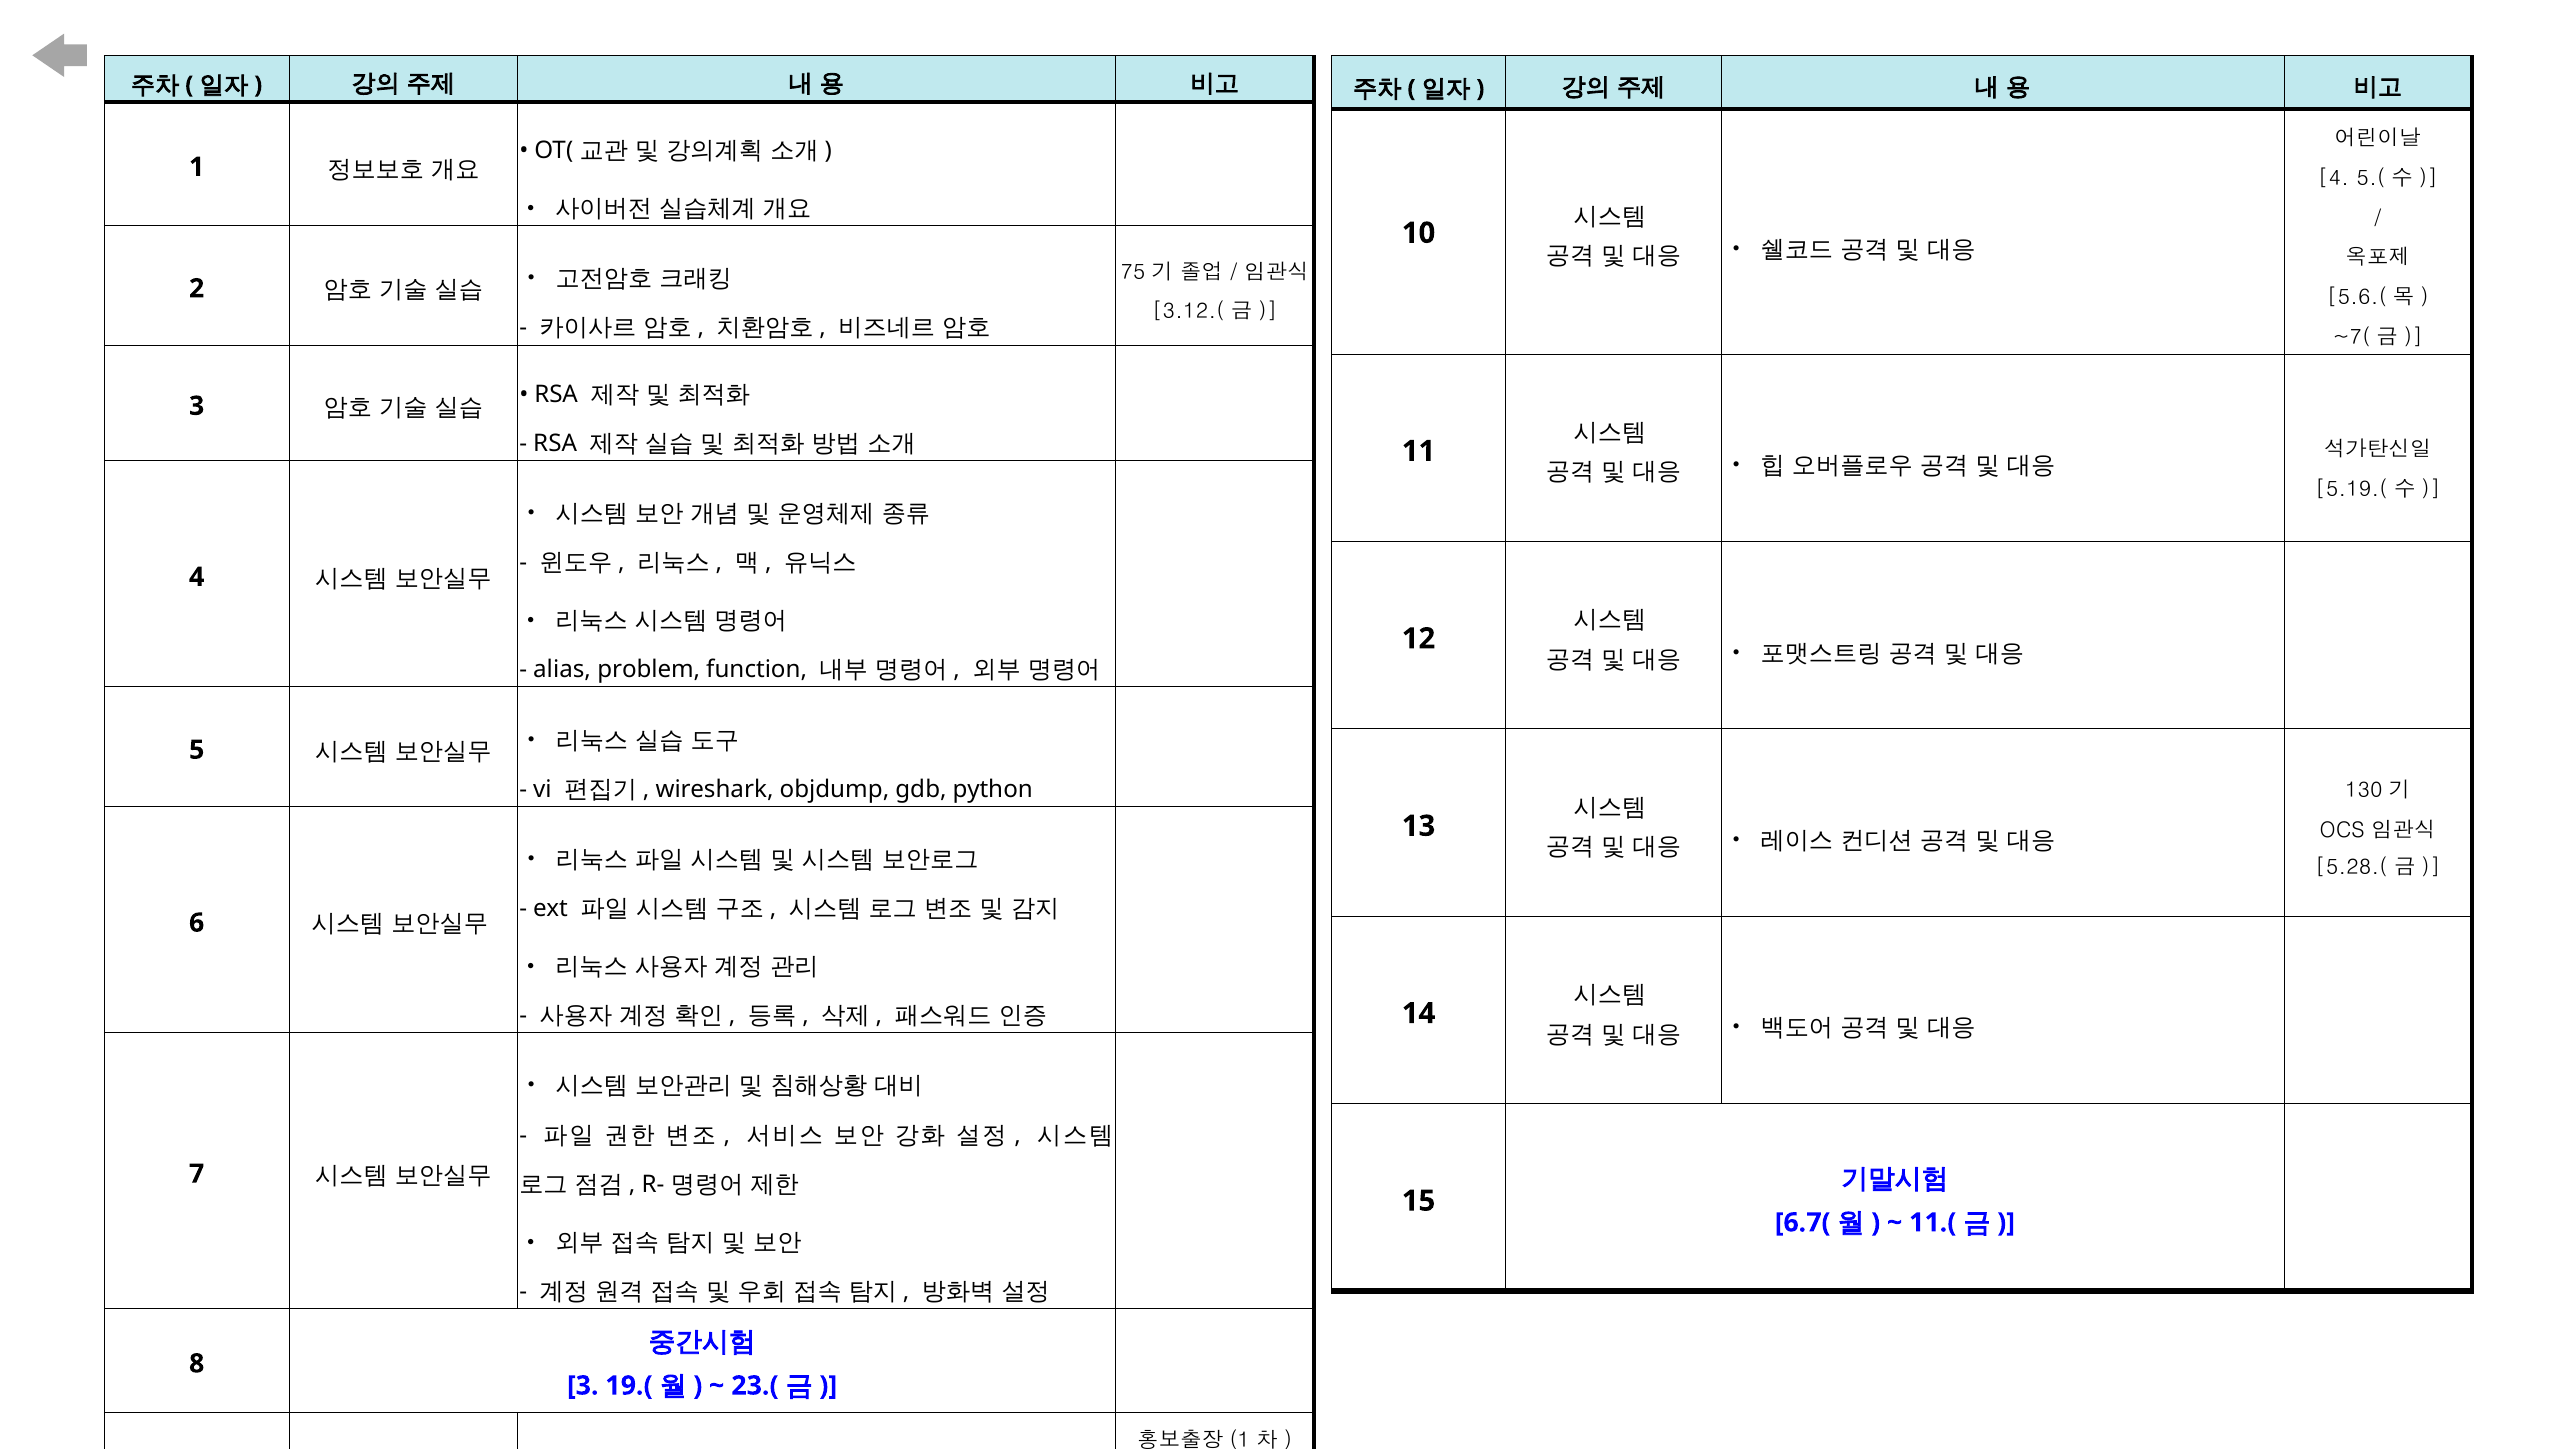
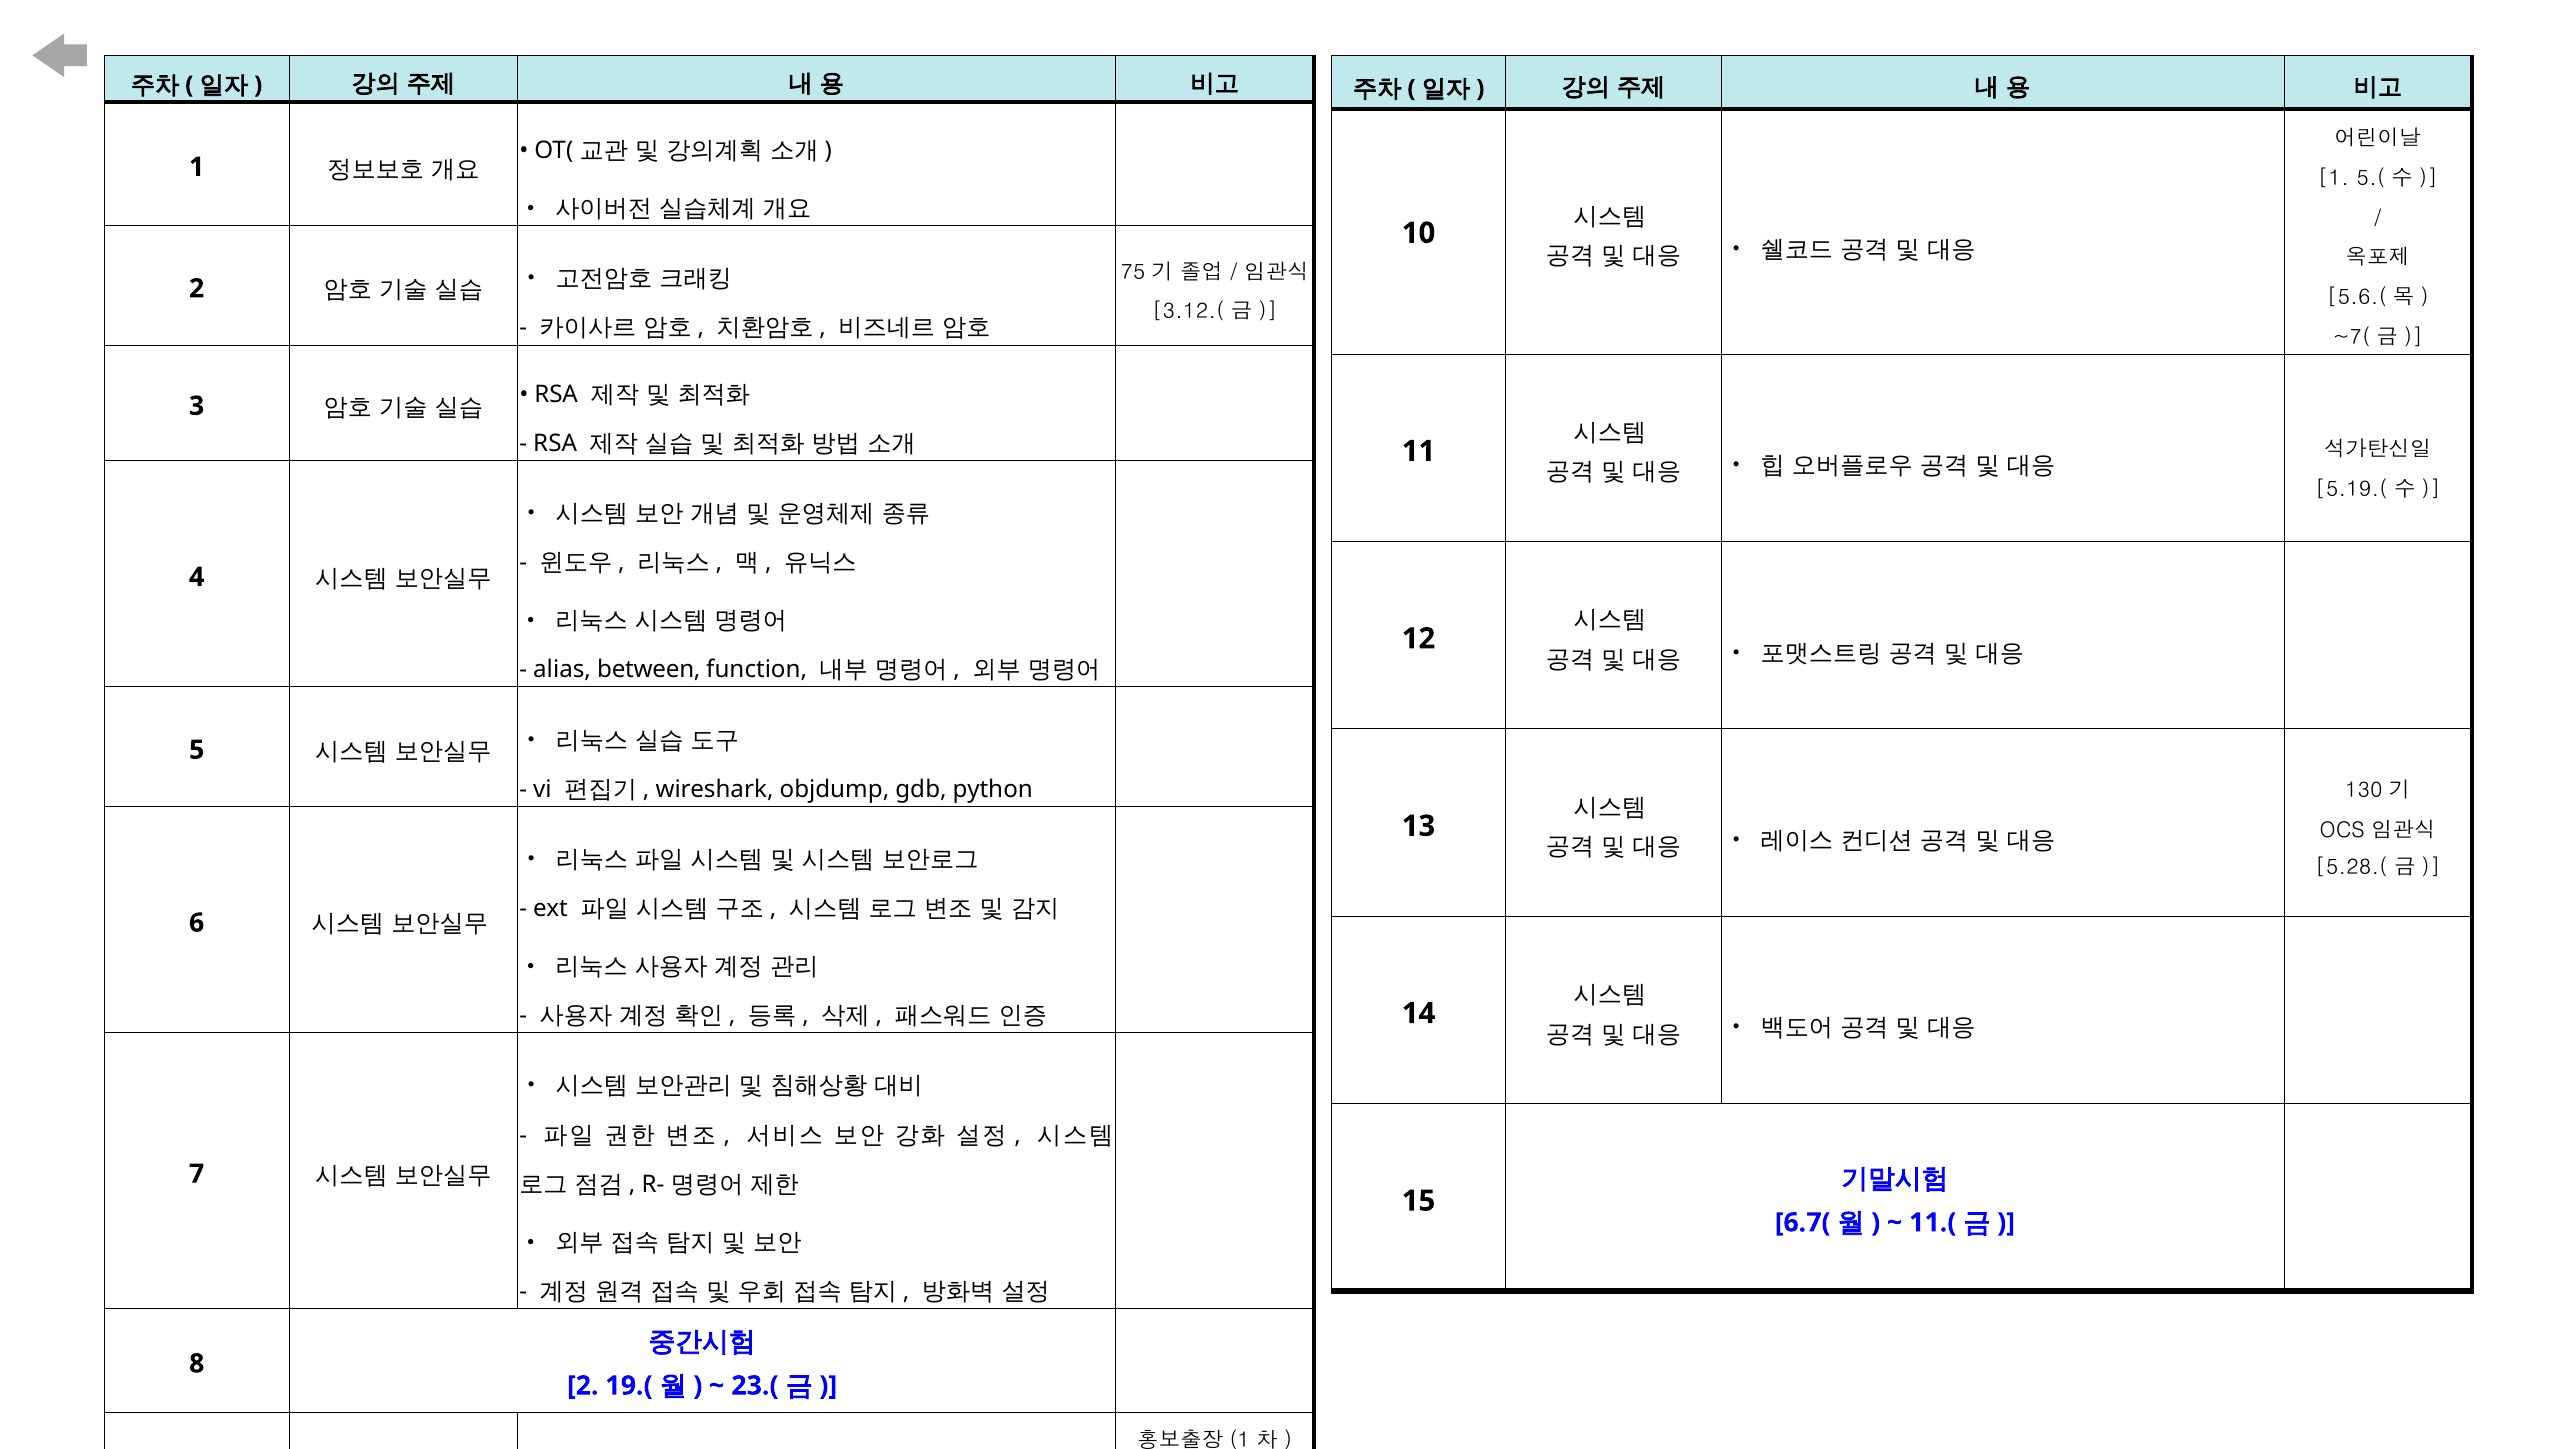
4: 4 -> 1 (2334, 178)
problem: problem -> between (649, 670)
3: 3 -> 2 (583, 1386)
